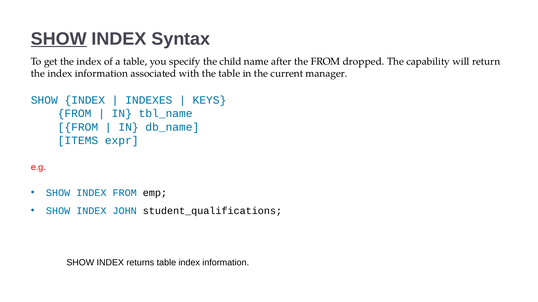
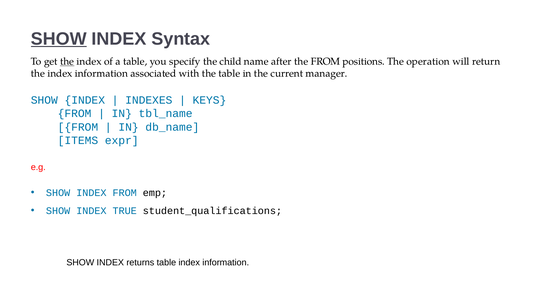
the underline: none -> present (67, 62)
dropped: dropped -> positions (364, 62)
capability: capability -> operation (428, 62)
JOHN: JOHN -> TRUE (125, 211)
